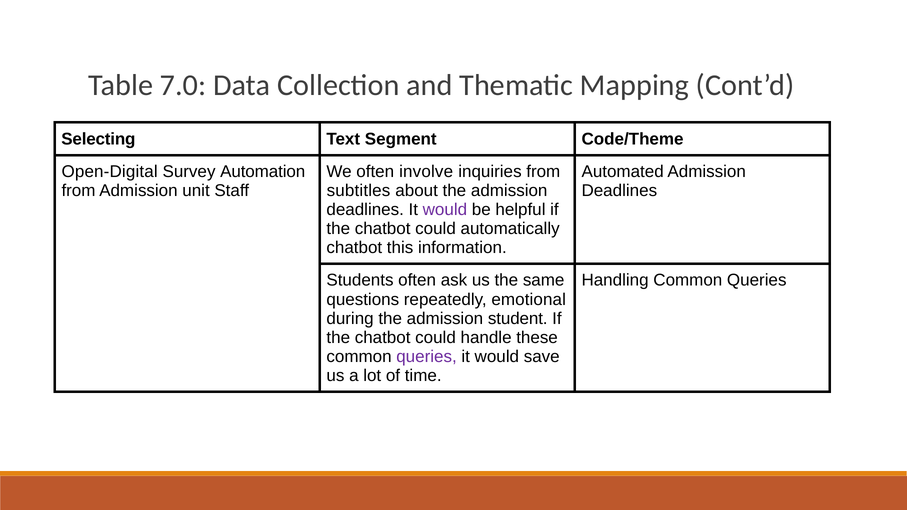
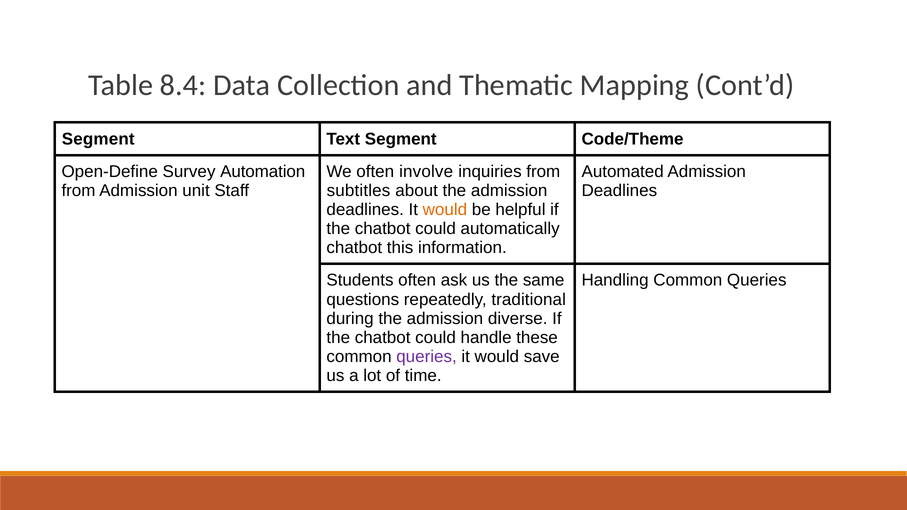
7.0: 7.0 -> 8.4 (183, 85)
Selecting: Selecting -> Segment (98, 139)
Open-Digital: Open-Digital -> Open-Define (110, 172)
would colour: purple -> orange (445, 210)
emotional: emotional -> traditional (529, 300)
student: student -> diverse (518, 319)
